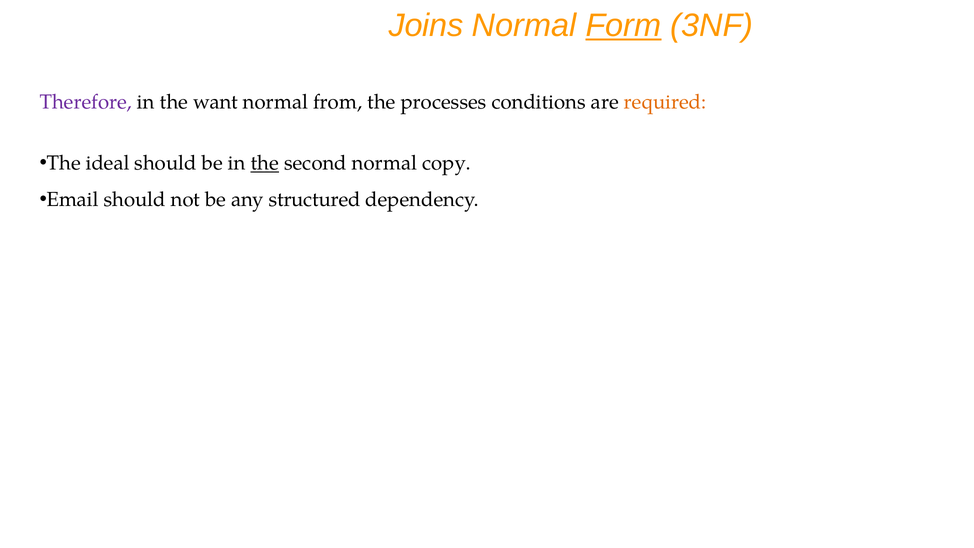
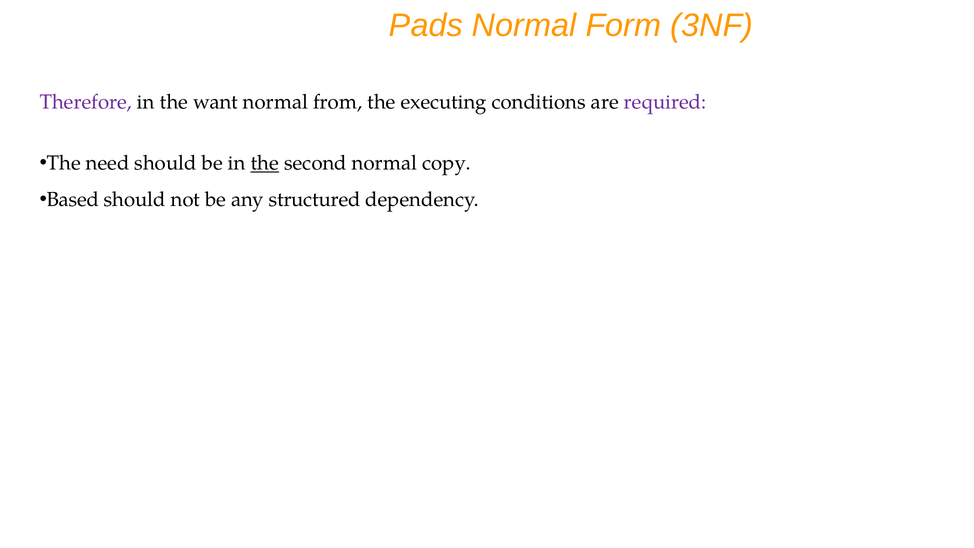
Joins: Joins -> Pads (426, 25)
Form underline: present -> none (623, 25)
processes: processes -> executing (444, 102)
required colour: orange -> purple (665, 102)
ideal: ideal -> need (108, 163)
Email: Email -> Based (73, 200)
